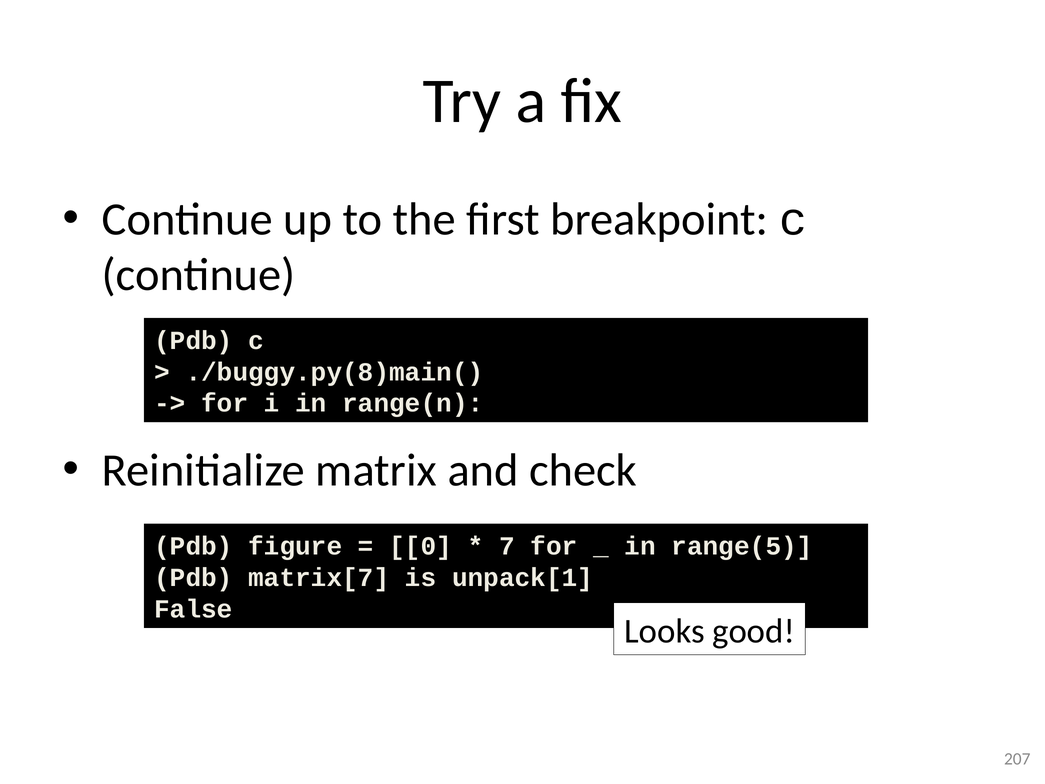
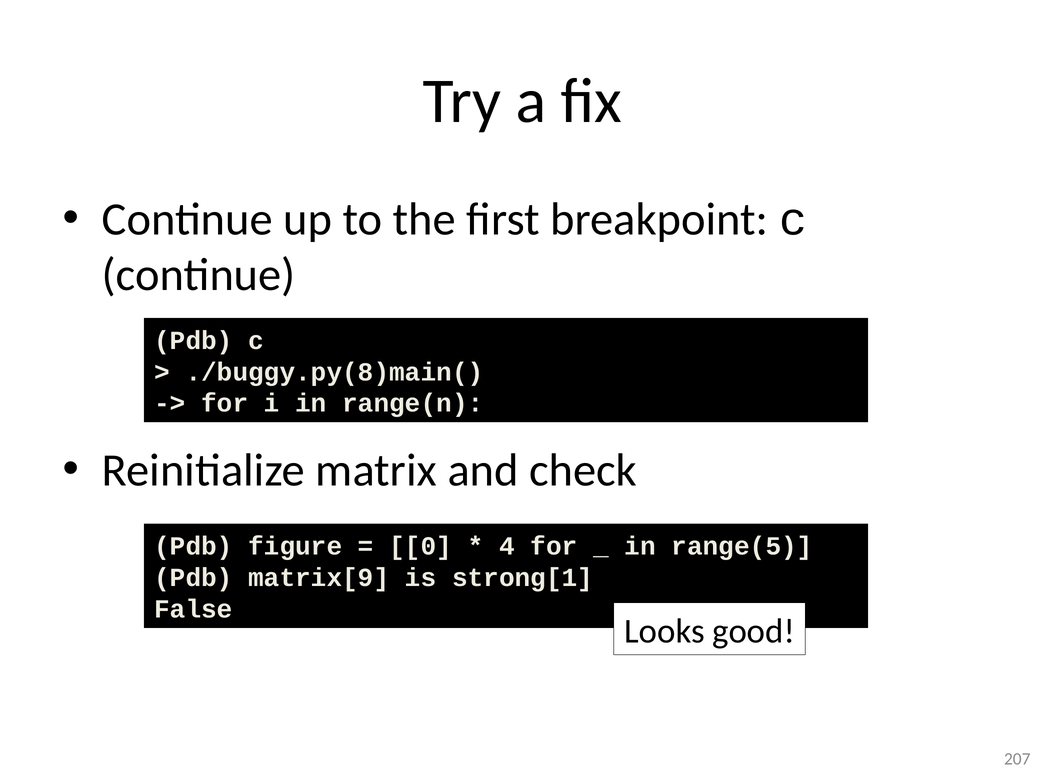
7: 7 -> 4 (507, 546)
matrix[7: matrix[7 -> matrix[9 (319, 577)
unpack[1: unpack[1 -> strong[1 (523, 577)
